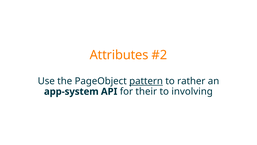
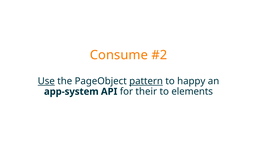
Attributes: Attributes -> Consume (119, 55)
Use underline: none -> present (46, 81)
rather: rather -> happy (191, 81)
involving: involving -> elements (192, 91)
